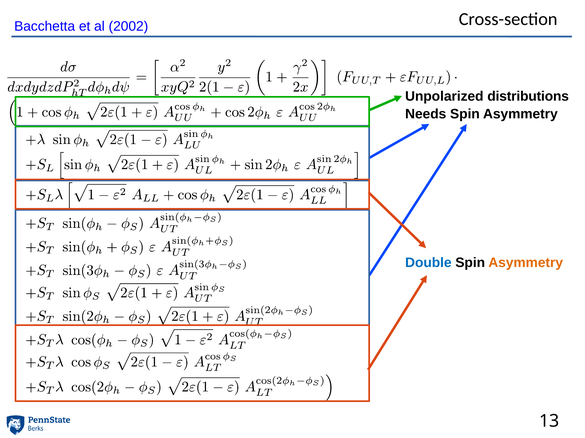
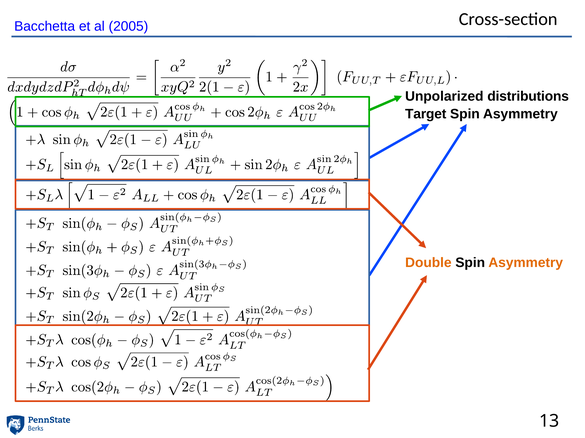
2002: 2002 -> 2005 (128, 26)
Needs: Needs -> Target (426, 114)
Double colour: blue -> orange (428, 263)
